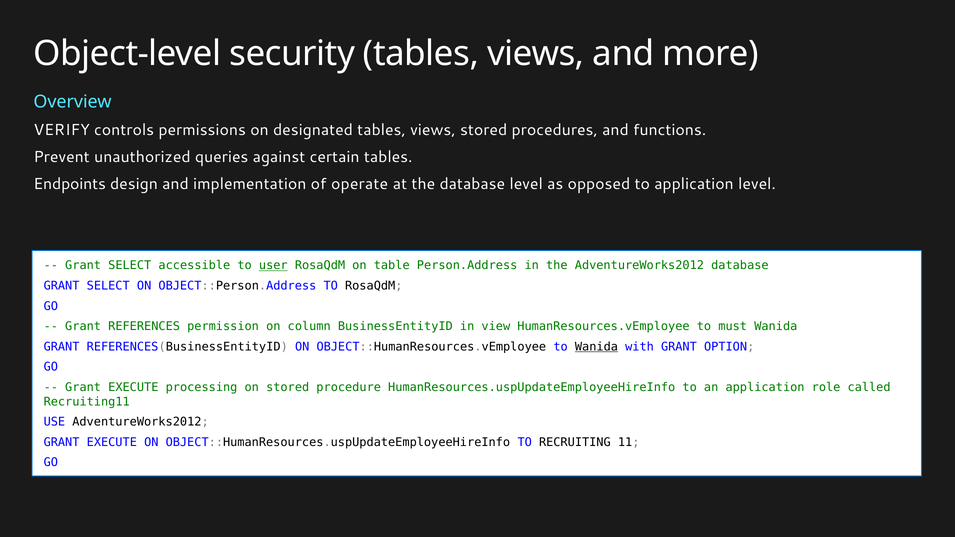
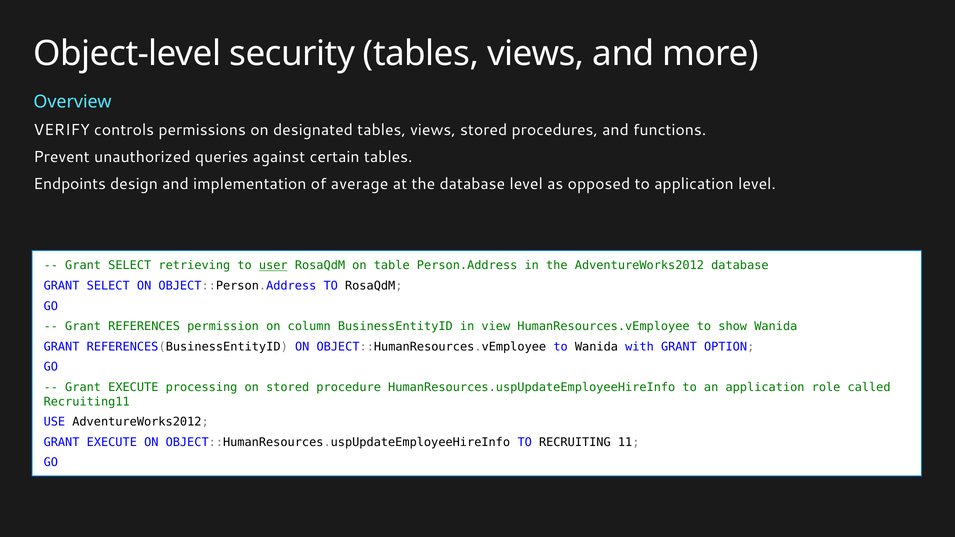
operate: operate -> average (360, 184)
accessible: accessible -> retrieving (194, 266)
must: must -> show (733, 326)
Wanida underline: present -> none (596, 347)
